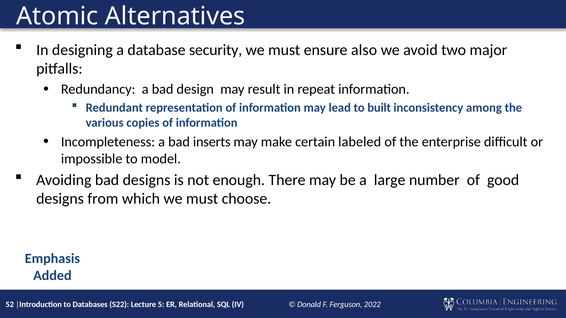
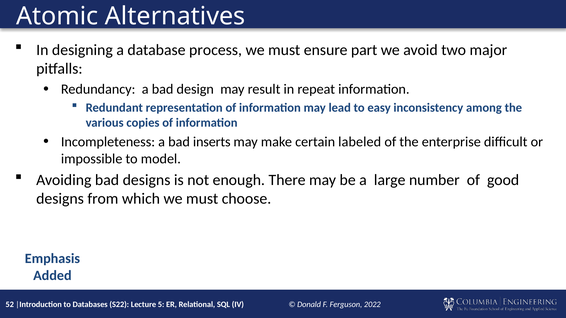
security: security -> process (216, 50)
also: also -> part (364, 50)
built: built -> easy (379, 108)
